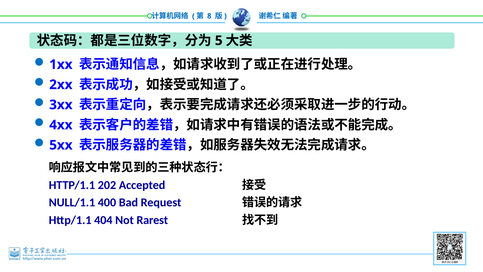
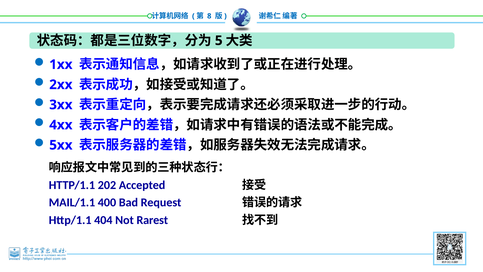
NULL/1.1: NULL/1.1 -> MAIL/1.1 (72, 202)
